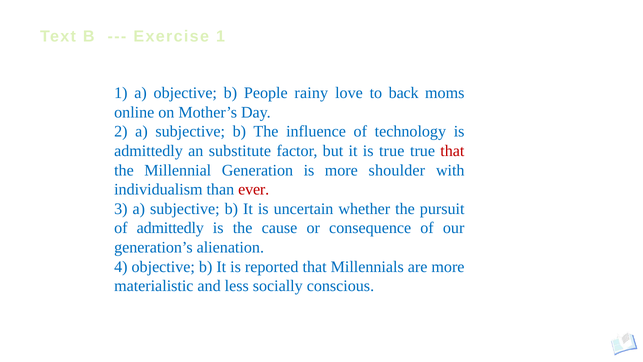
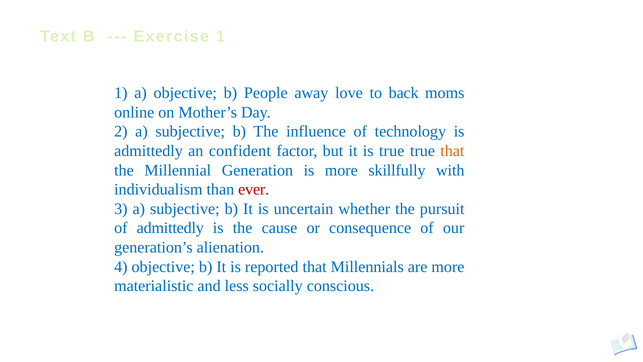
rainy: rainy -> away (311, 93)
substitute: substitute -> confident (240, 151)
that colour: red -> orange (452, 151)
shoulder: shoulder -> skillfully (397, 170)
